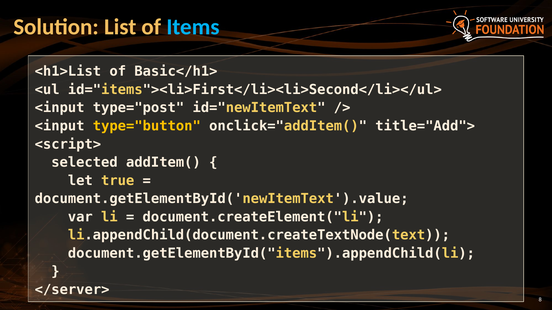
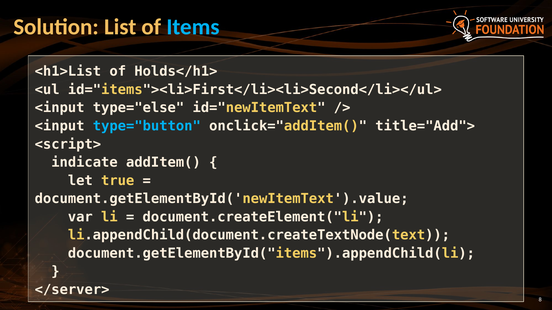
Basic</h1>: Basic</h1> -> Holds</h1> (176, 72)
type="post: type="post -> type="else (139, 108)
type="button colour: yellow -> light blue (147, 126)
selected: selected -> indicate (84, 163)
